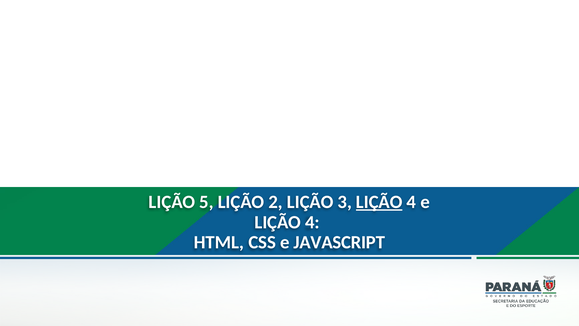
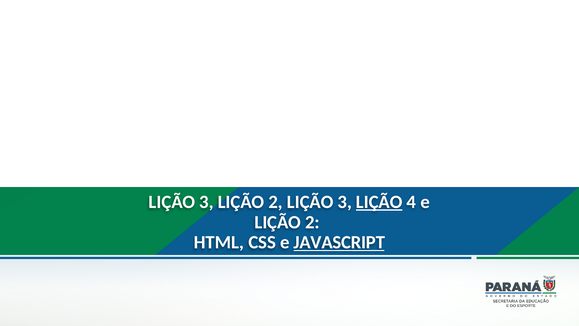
5: 5 -> 3 (206, 202)
4: 4 -> 2 (312, 222)
JAVASCRIPT underline: none -> present (339, 242)
